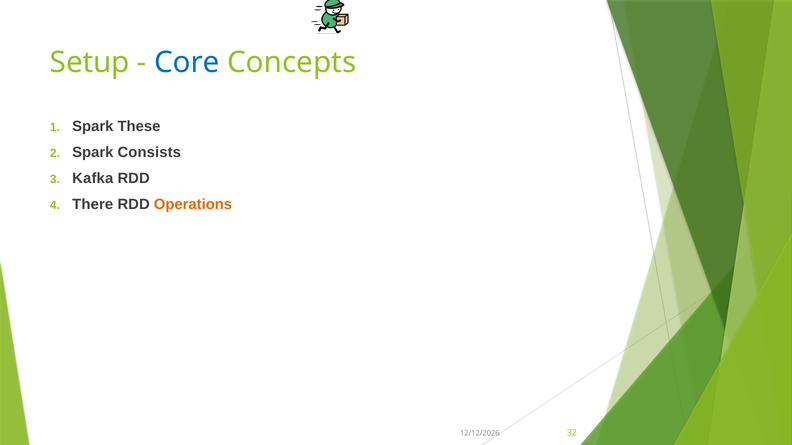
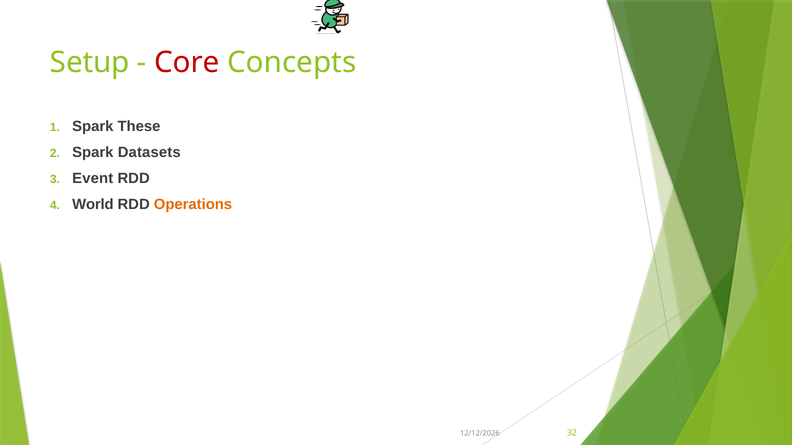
Core colour: blue -> red (187, 62)
Consists: Consists -> Datasets (149, 152)
Kafka: Kafka -> Event (93, 178)
There: There -> World (93, 205)
